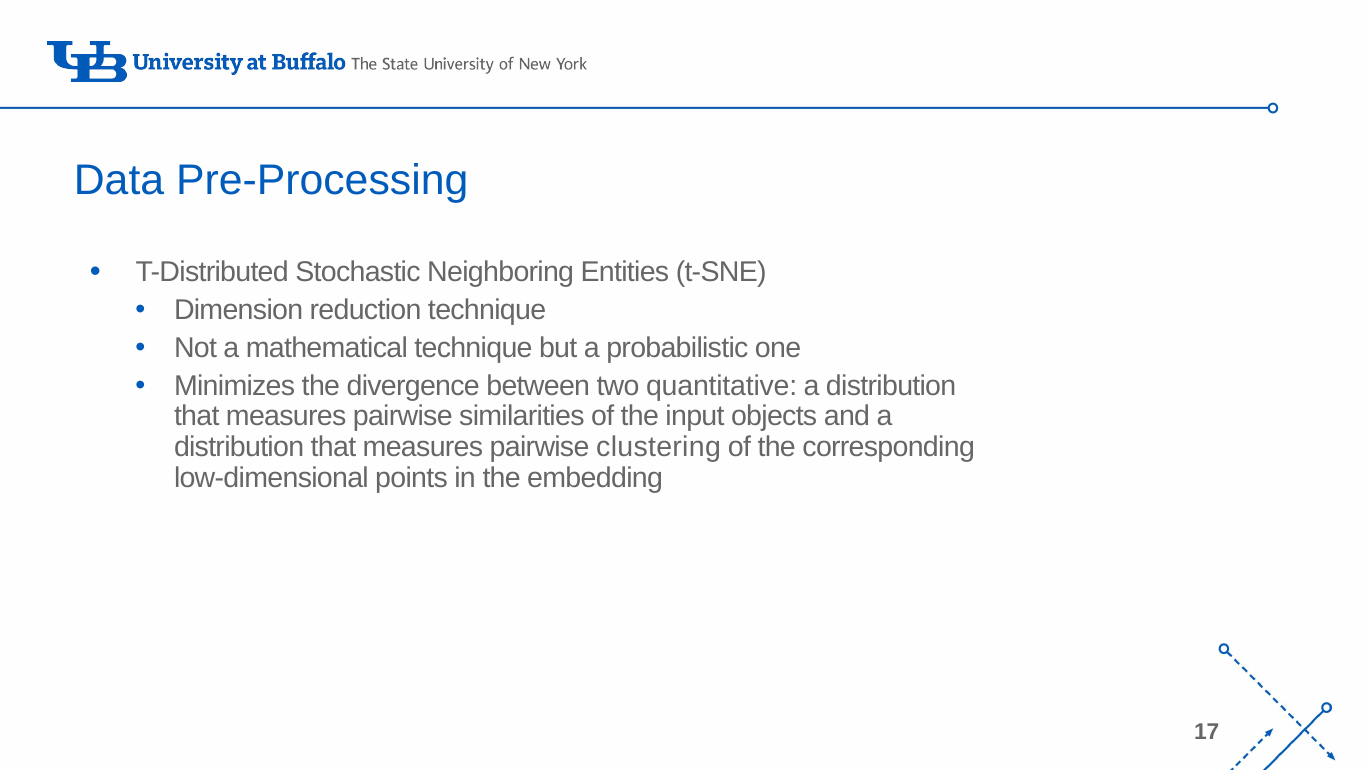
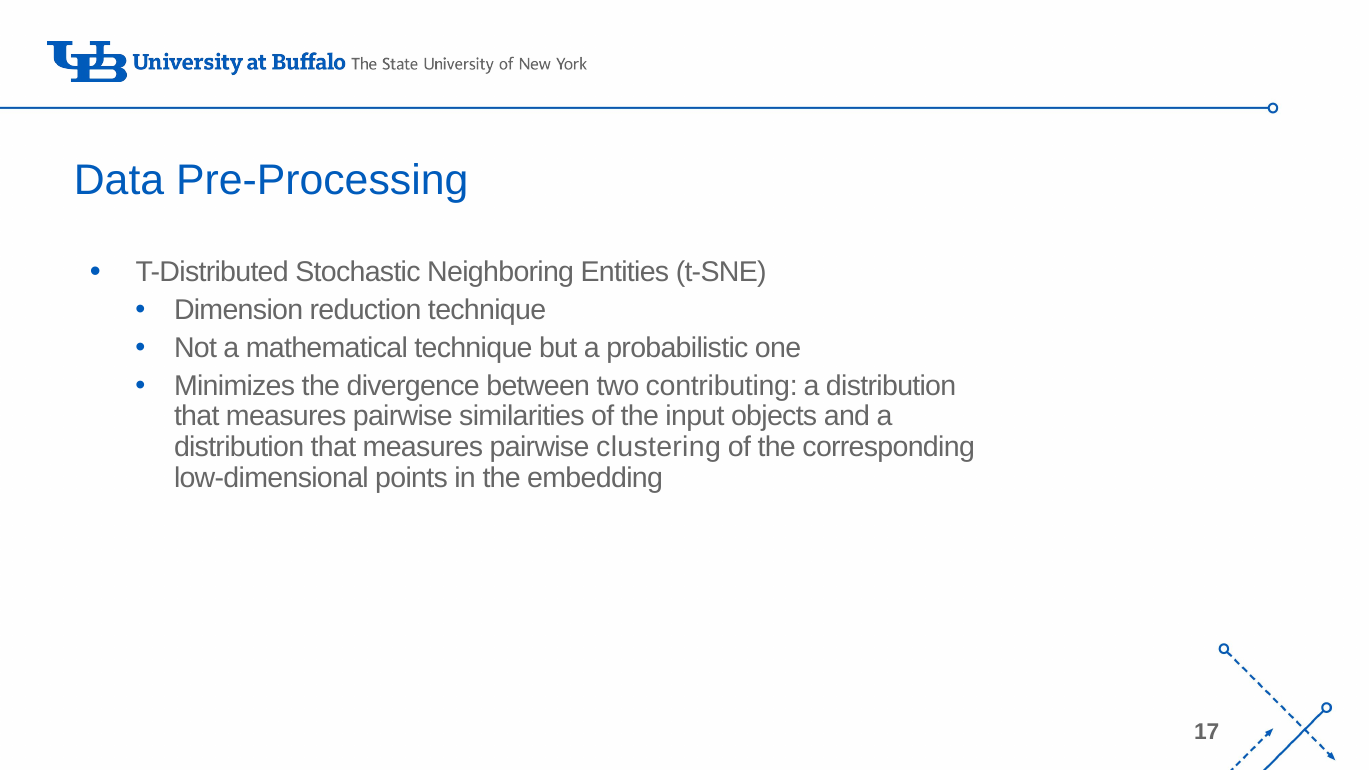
quantitative: quantitative -> contributing (722, 386)
